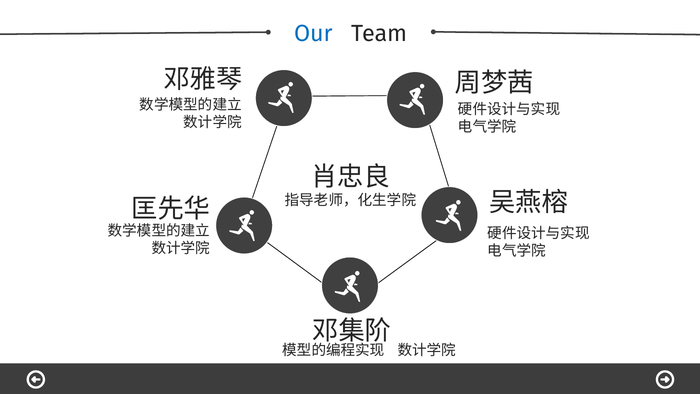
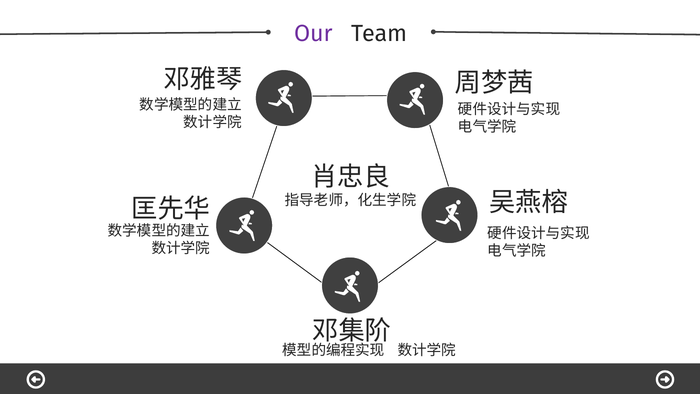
Our colour: blue -> purple (314, 34)
